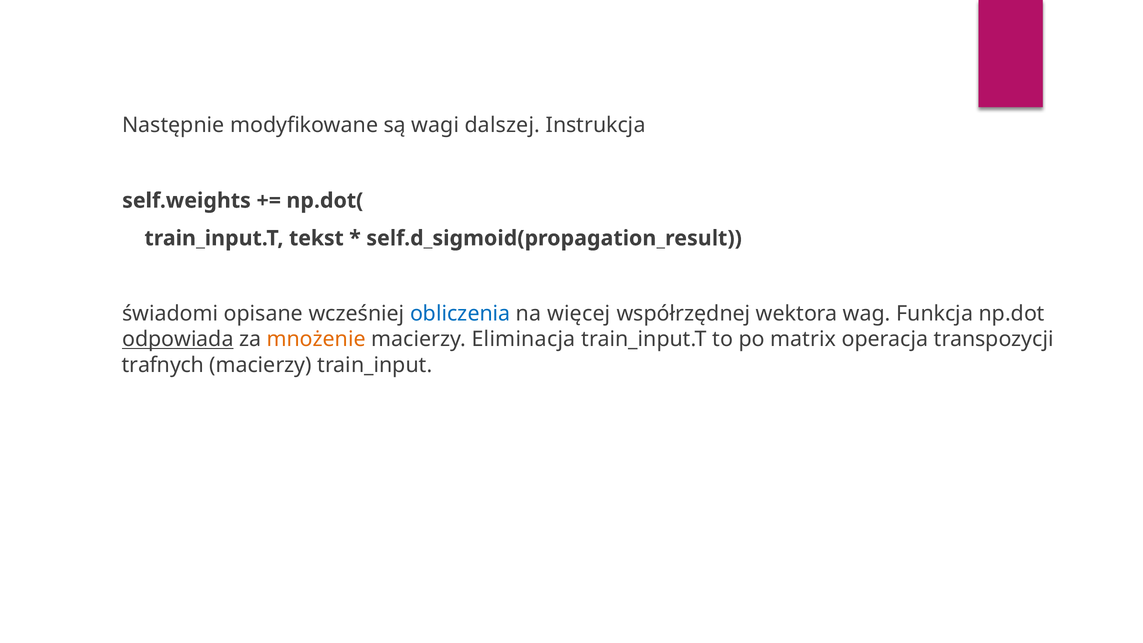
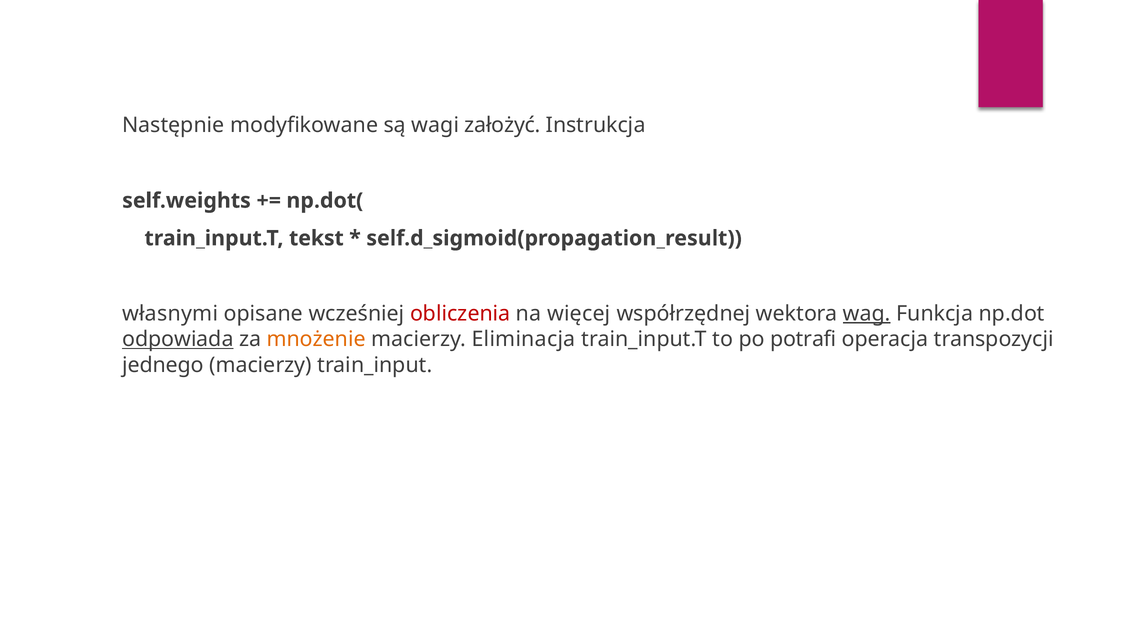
dalszej: dalszej -> założyć (502, 125)
świadomi: świadomi -> własnymi (170, 314)
obliczenia colour: blue -> red (460, 314)
wag underline: none -> present (867, 314)
matrix: matrix -> potrafi (803, 339)
trafnych: trafnych -> jednego (163, 365)
